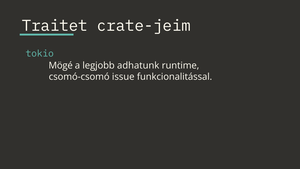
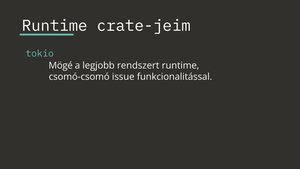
Traitet: Traitet -> Runtime (55, 26)
adhatunk: adhatunk -> rendszert (138, 65)
